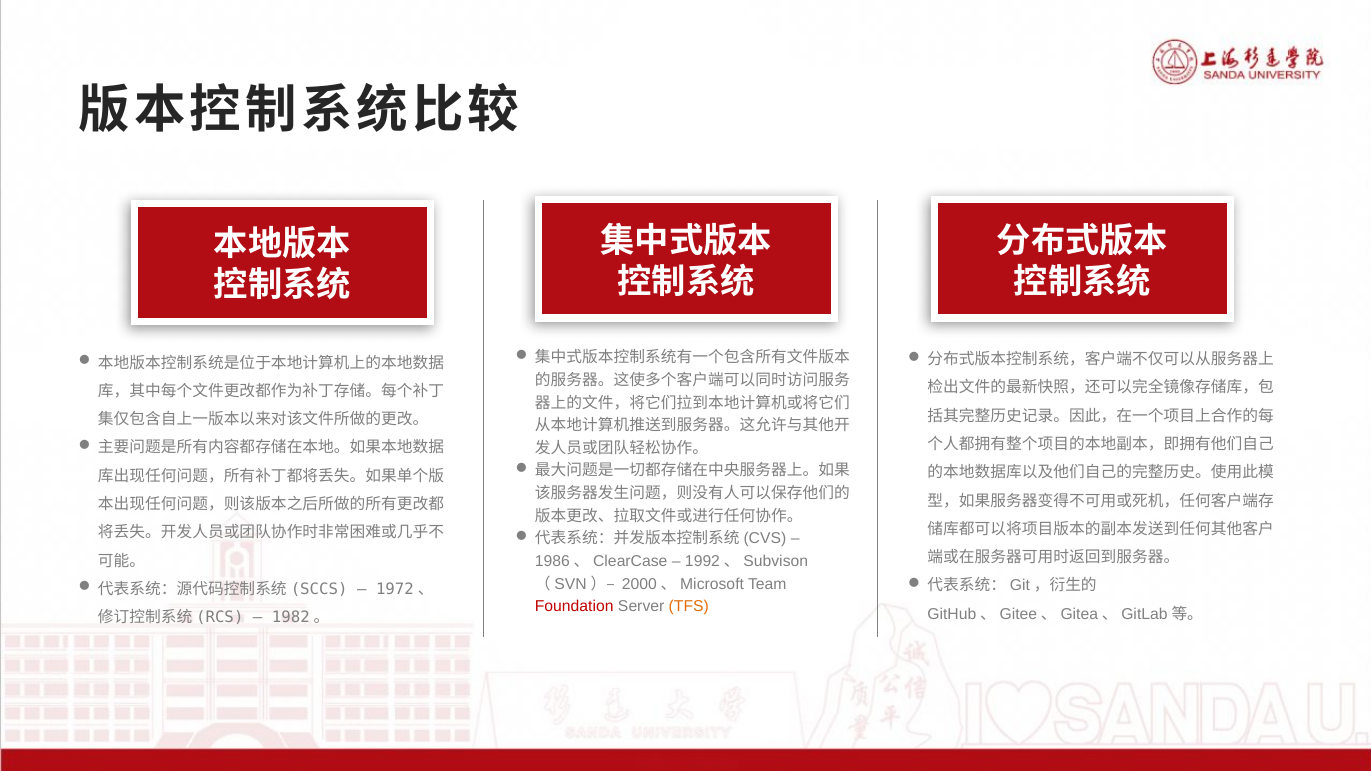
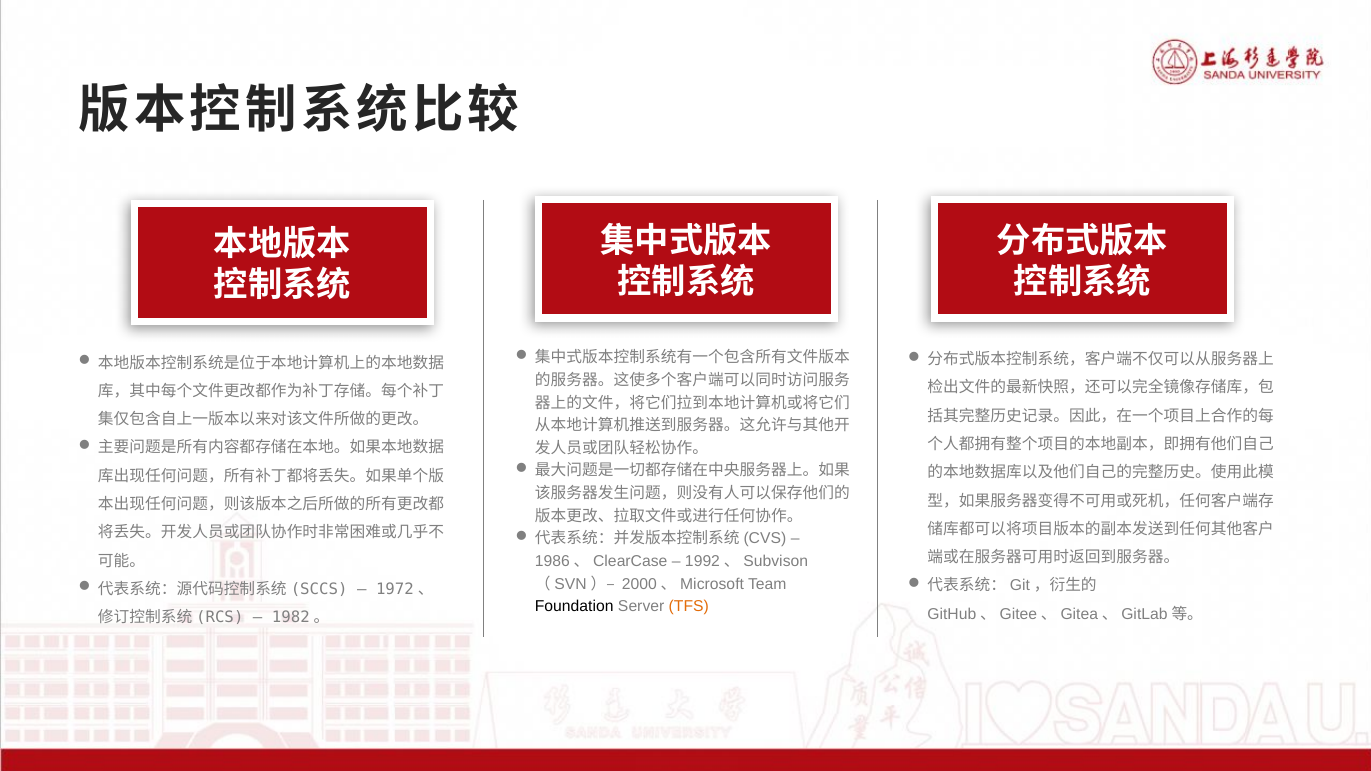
Foundation colour: red -> black (574, 607)
